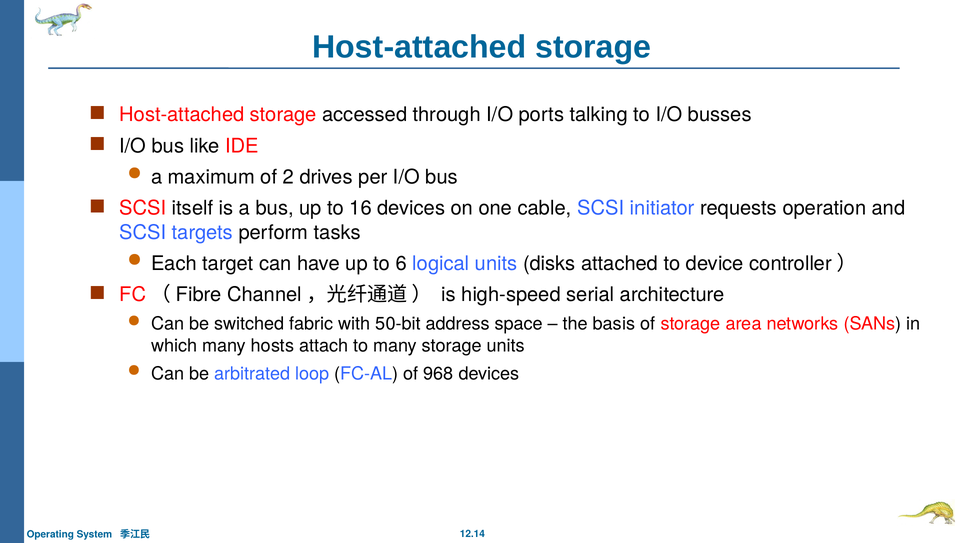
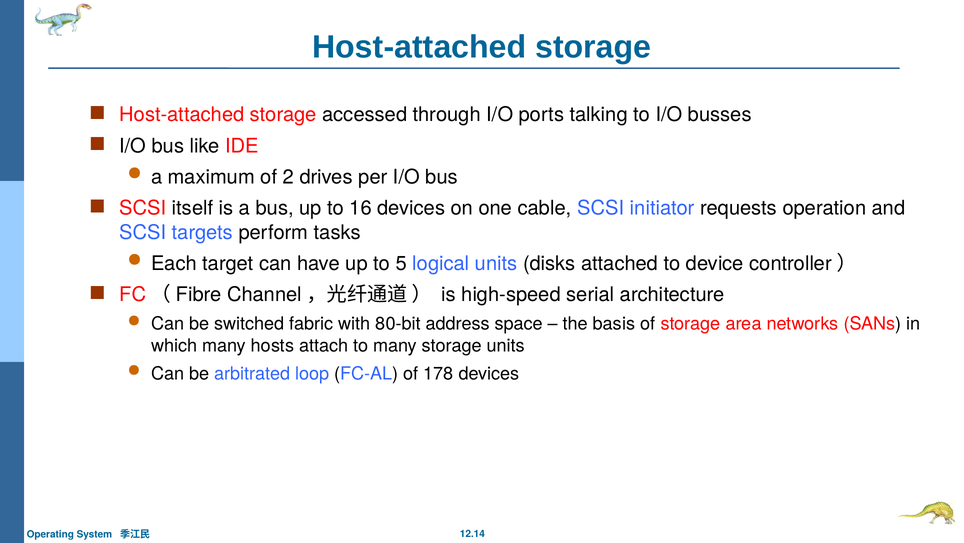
6: 6 -> 5 (401, 263)
50-bit: 50-bit -> 80-bit (398, 323)
968: 968 -> 178 (438, 373)
